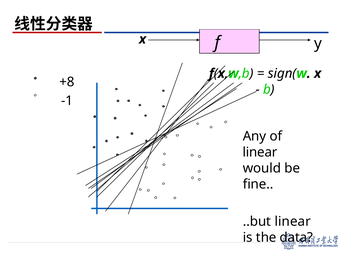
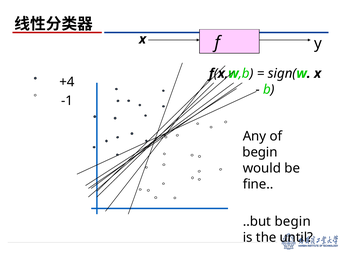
+8: +8 -> +4 (67, 82)
linear: linear -> begin (260, 152)
..but linear: linear -> begin (293, 221)
data: data -> until (296, 237)
